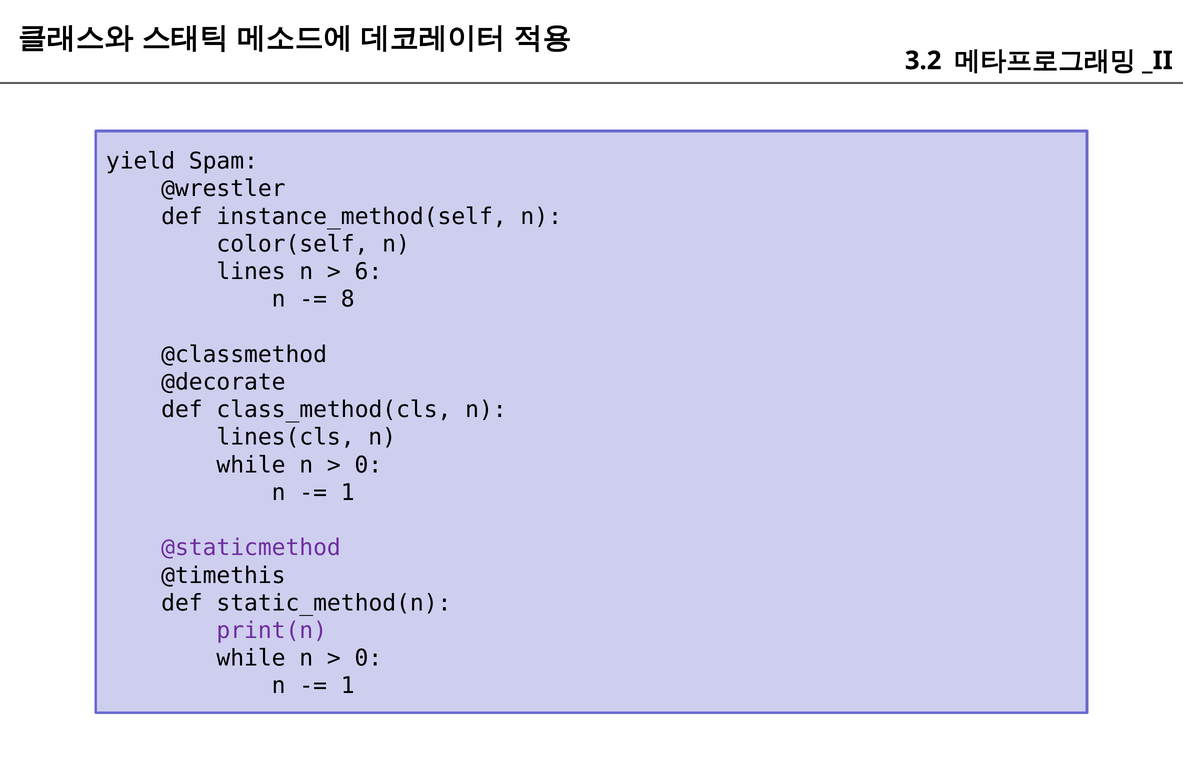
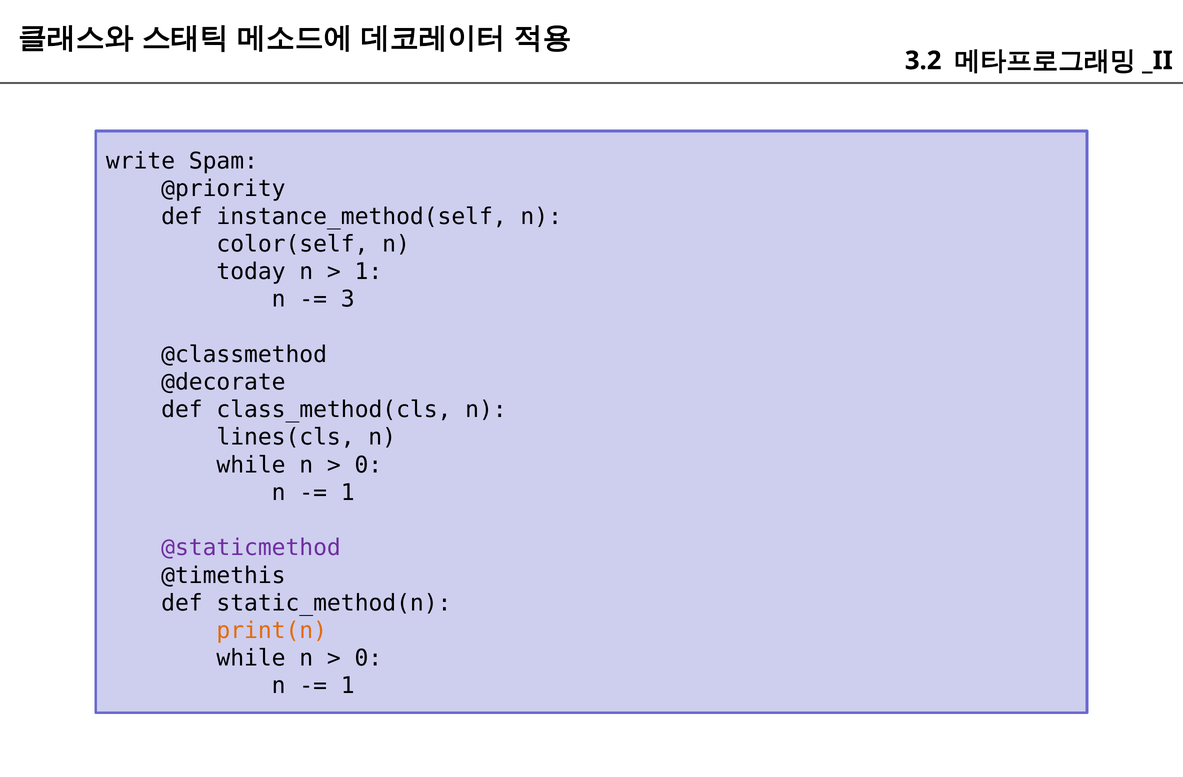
yield: yield -> write (141, 161)
@wrestler: @wrestler -> @priority (223, 189)
lines: lines -> today (251, 272)
6: 6 -> 1 (368, 272)
8: 8 -> 3 (348, 299)
print(n colour: purple -> orange (272, 631)
